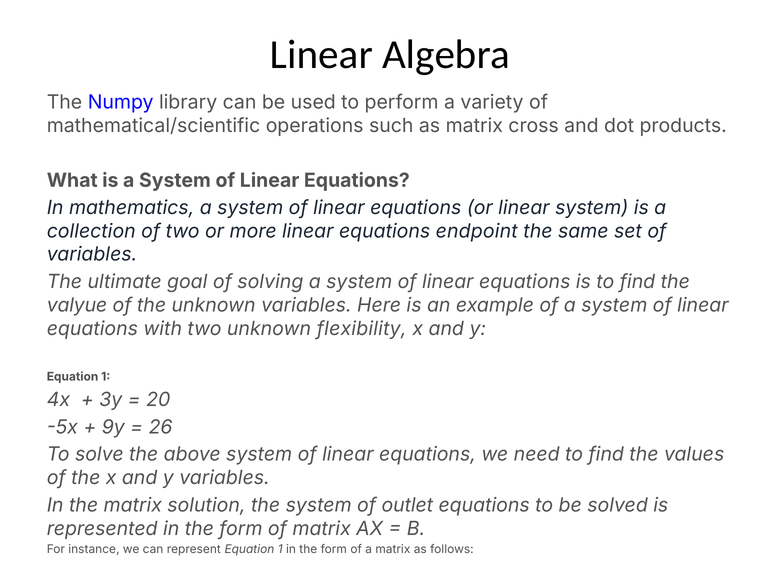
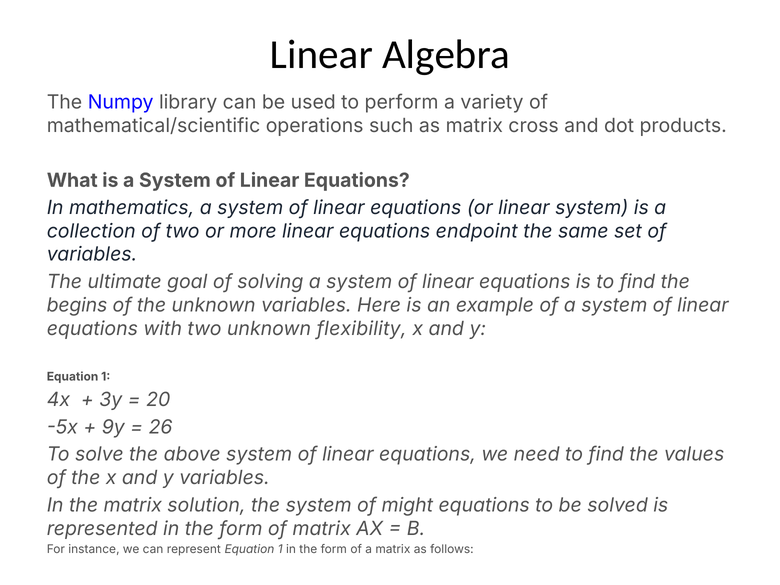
valyue: valyue -> begins (77, 305)
outlet: outlet -> might (407, 505)
